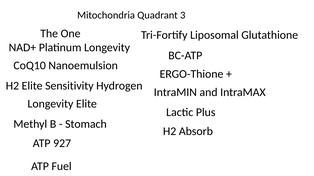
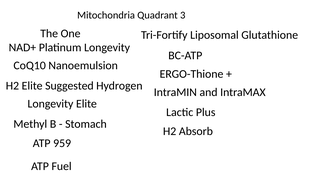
Sensitivity: Sensitivity -> Suggested (69, 86)
927: 927 -> 959 (62, 144)
